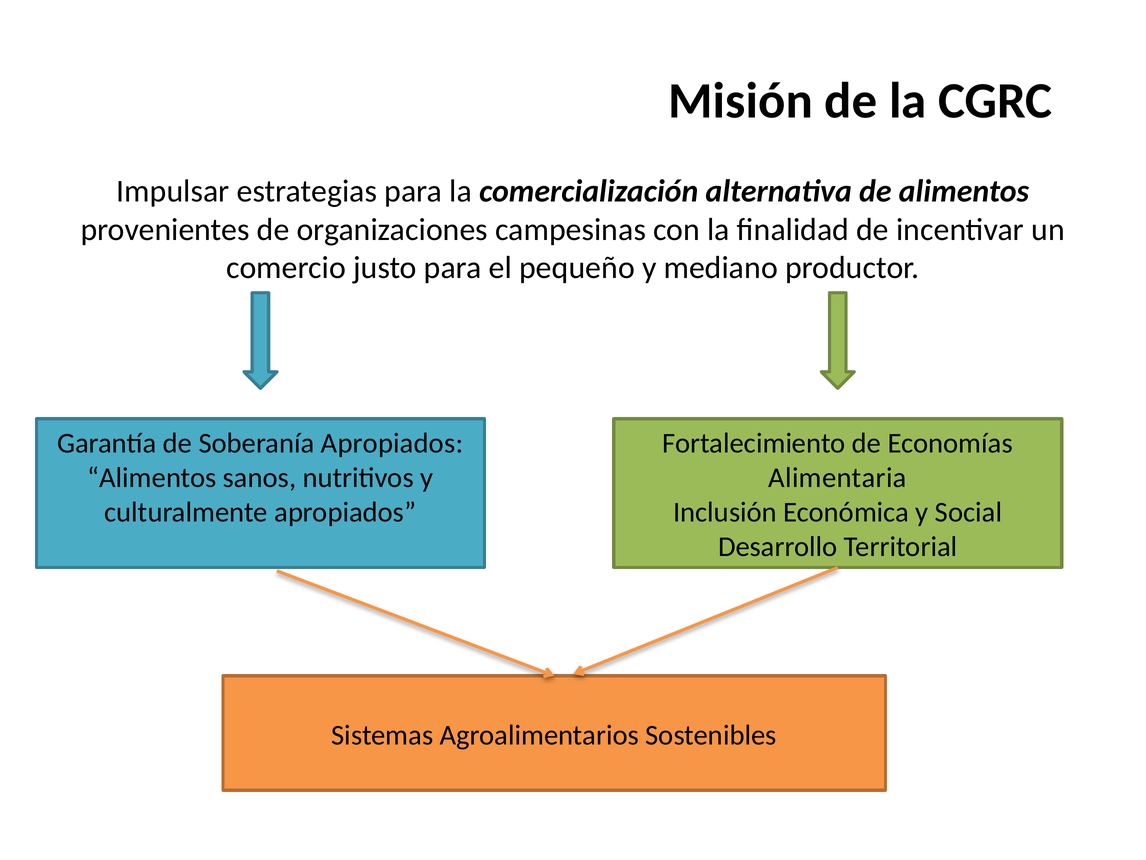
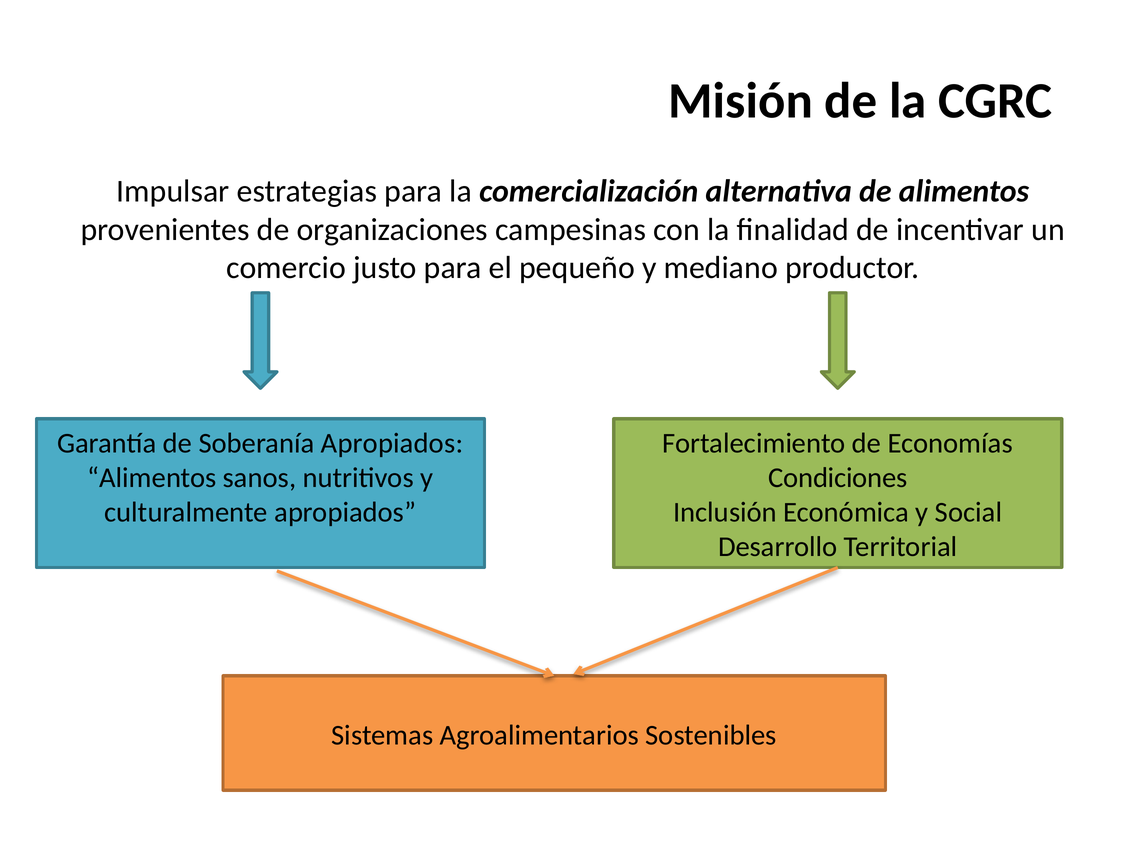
Alimentaria: Alimentaria -> Condiciones (838, 478)
